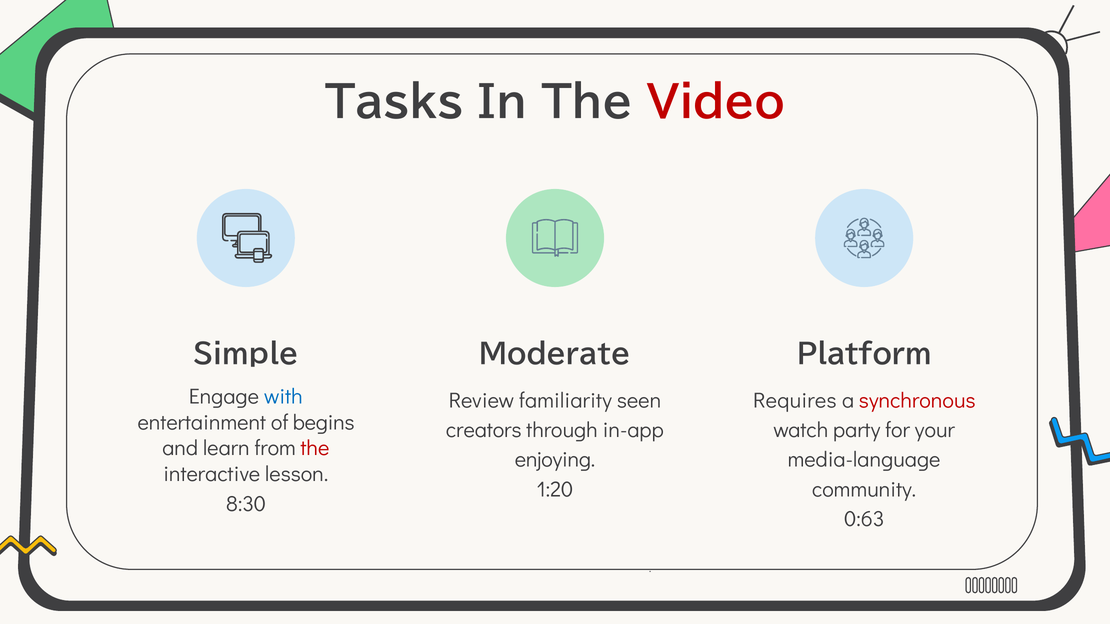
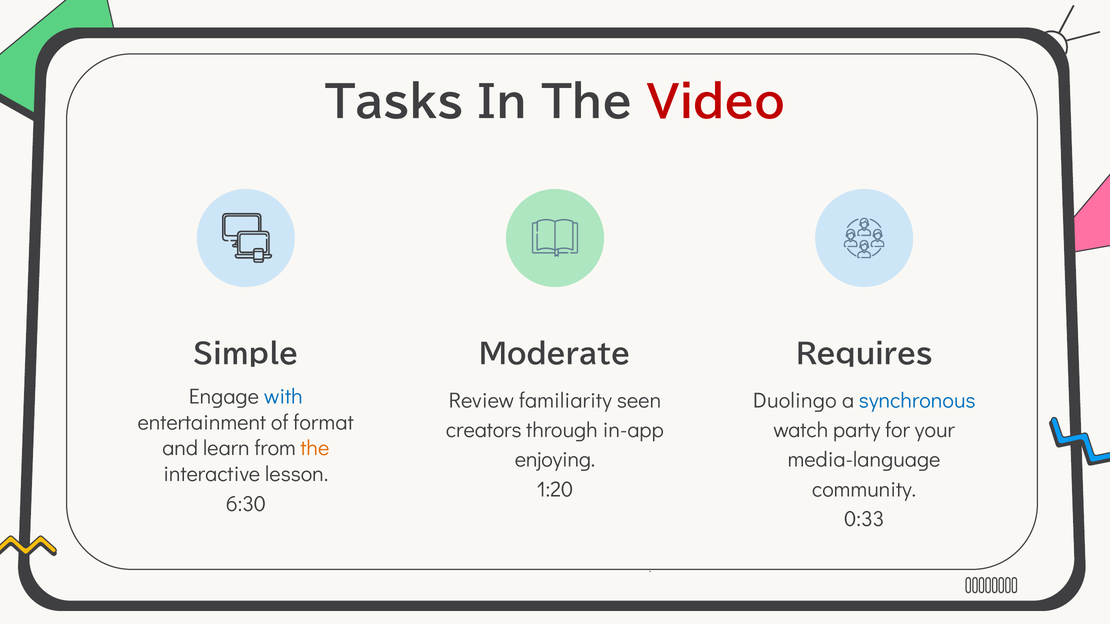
Platform: Platform -> Requires (864, 355)
Requires: Requires -> Duolingo (795, 401)
synchronous colour: red -> blue (917, 401)
begins: begins -> format (323, 423)
the colour: red -> orange (315, 449)
8:30: 8:30 -> 6:30 (246, 504)
0:63: 0:63 -> 0:33 (864, 520)
